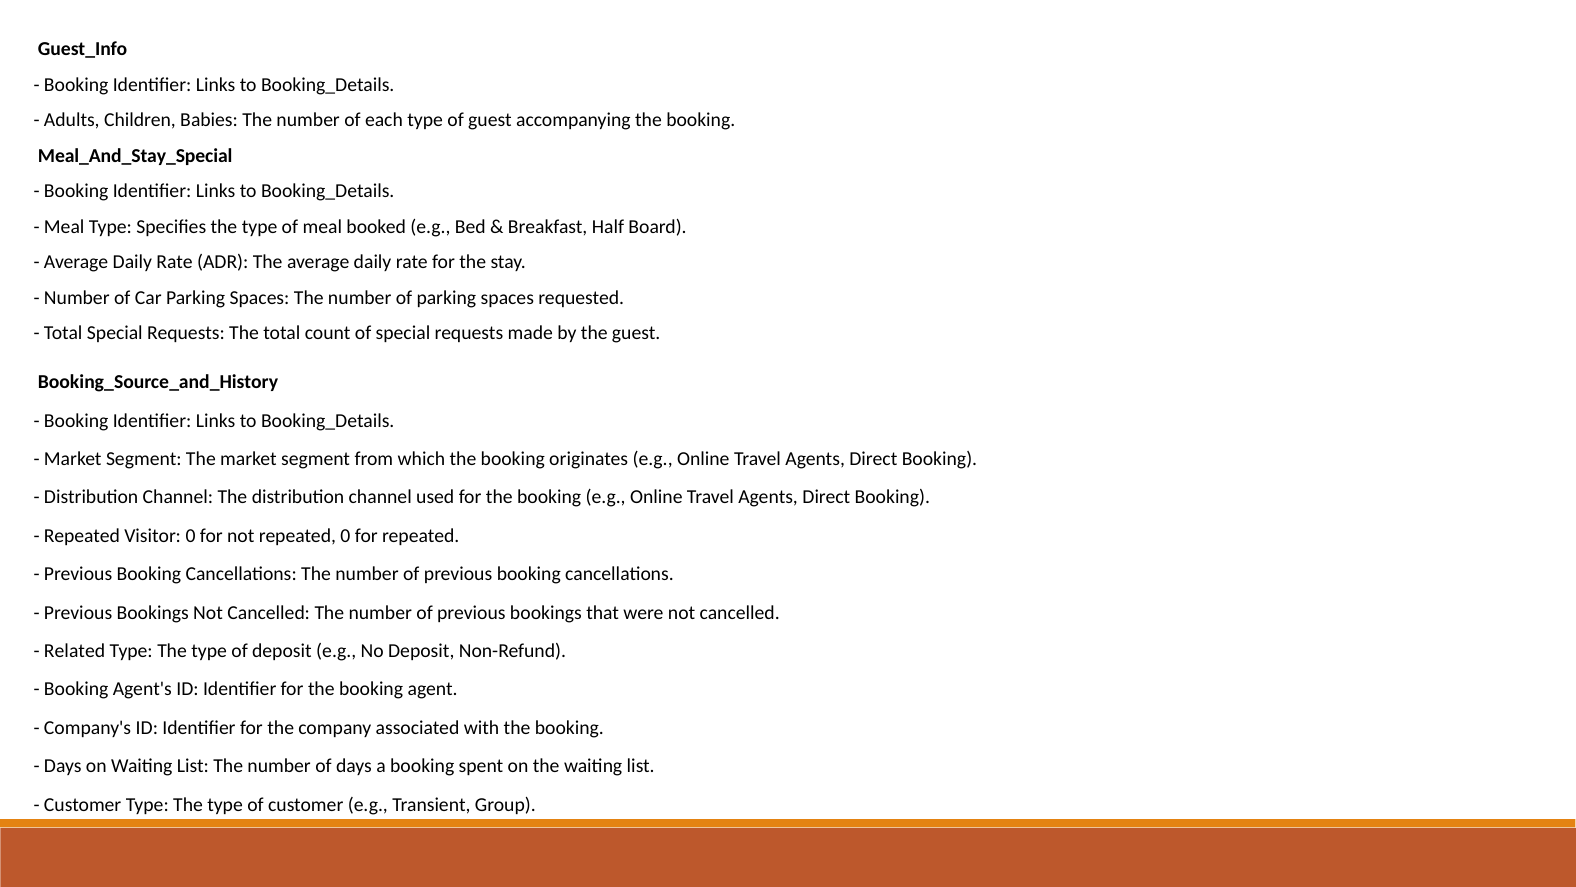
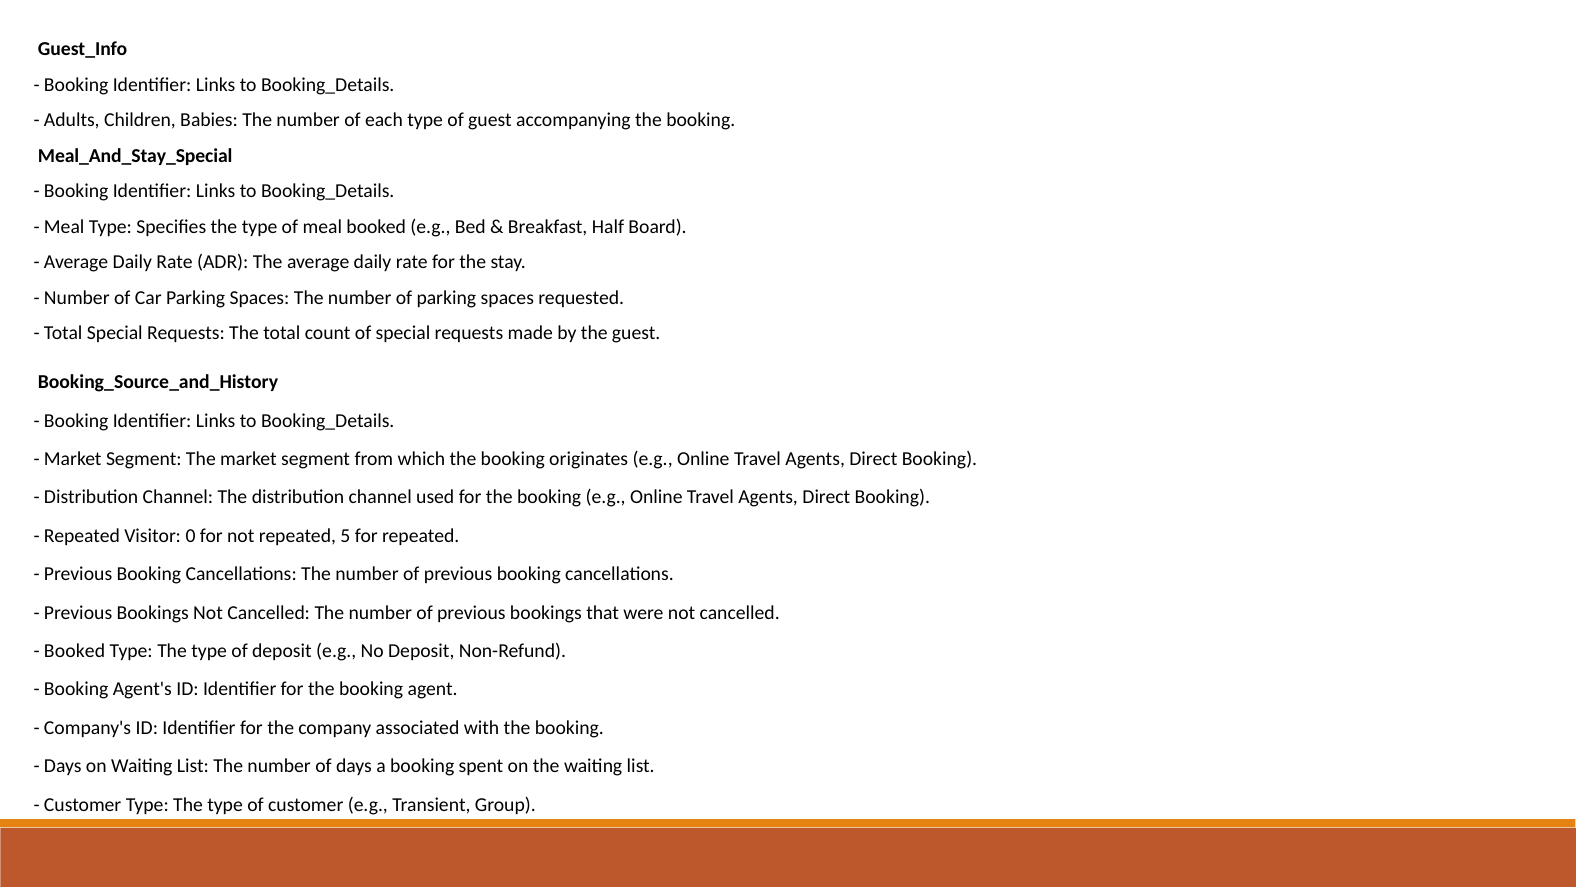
repeated 0: 0 -> 5 (345, 535)
Related: Related -> Booked (75, 651)
